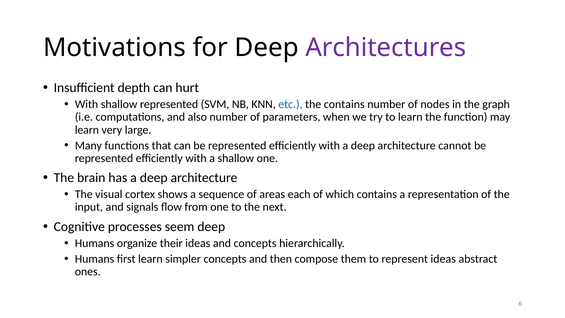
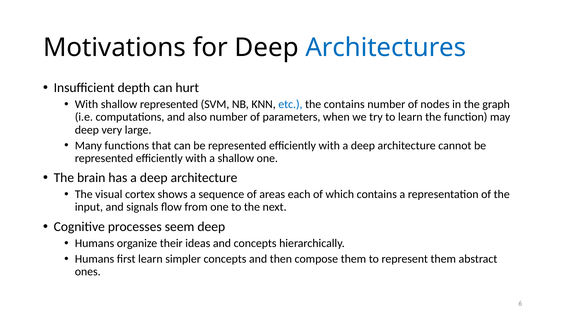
Architectures colour: purple -> blue (386, 47)
learn: learn -> deep (87, 130)
represent ideas: ideas -> them (443, 259)
